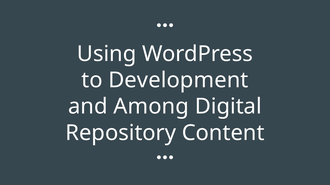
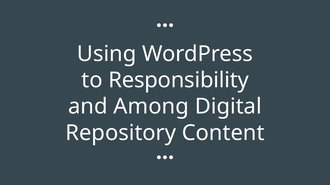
Development: Development -> Responsibility (179, 80)
